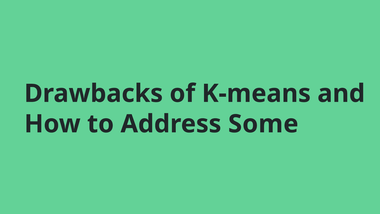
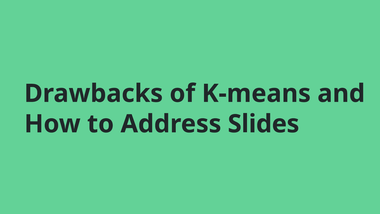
Some: Some -> Slides (264, 124)
